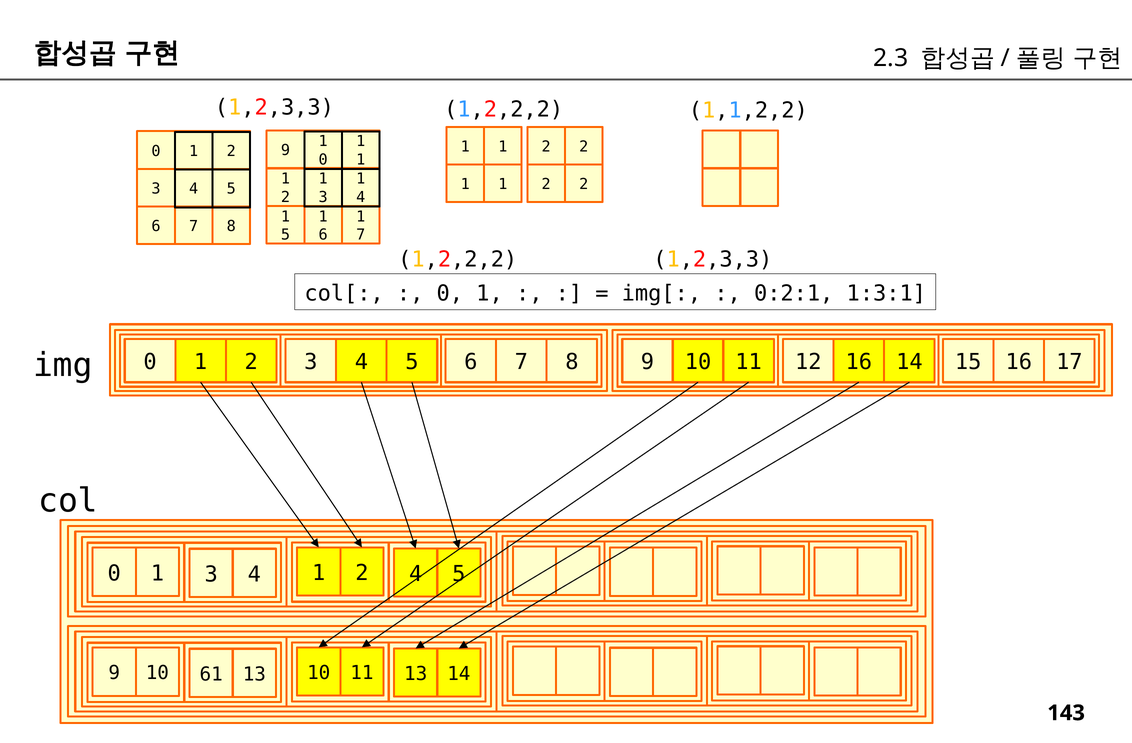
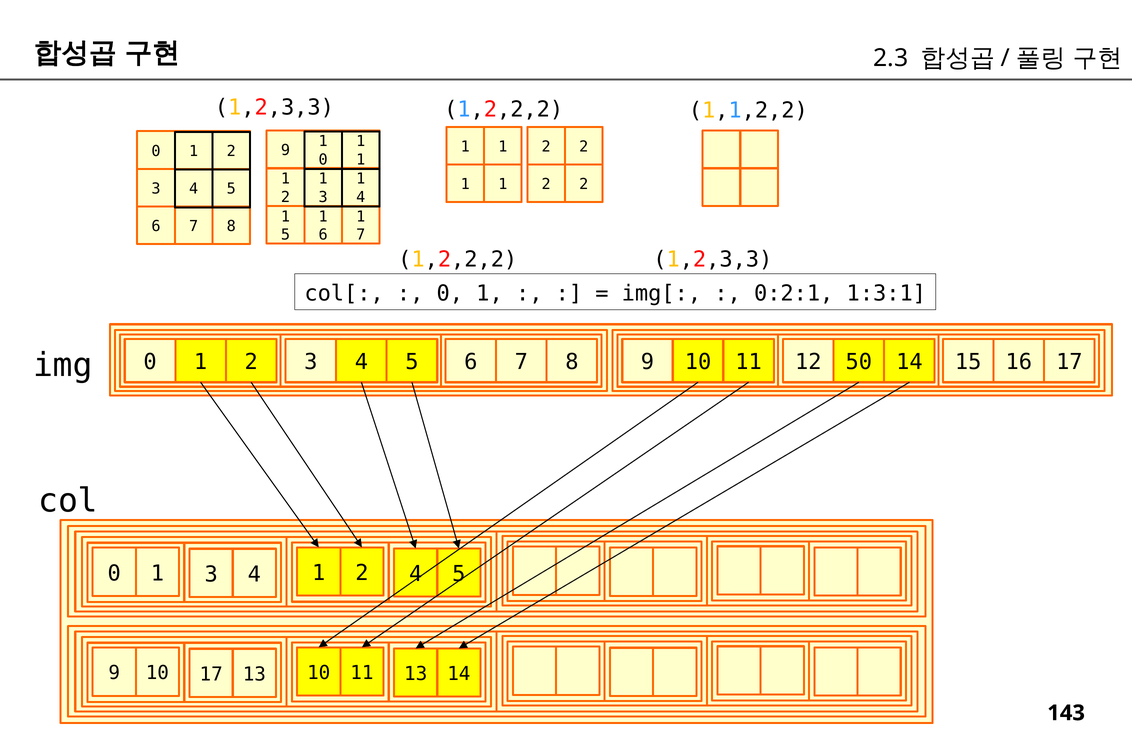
12 16: 16 -> 50 (859, 362)
10 61: 61 -> 17 (211, 675)
